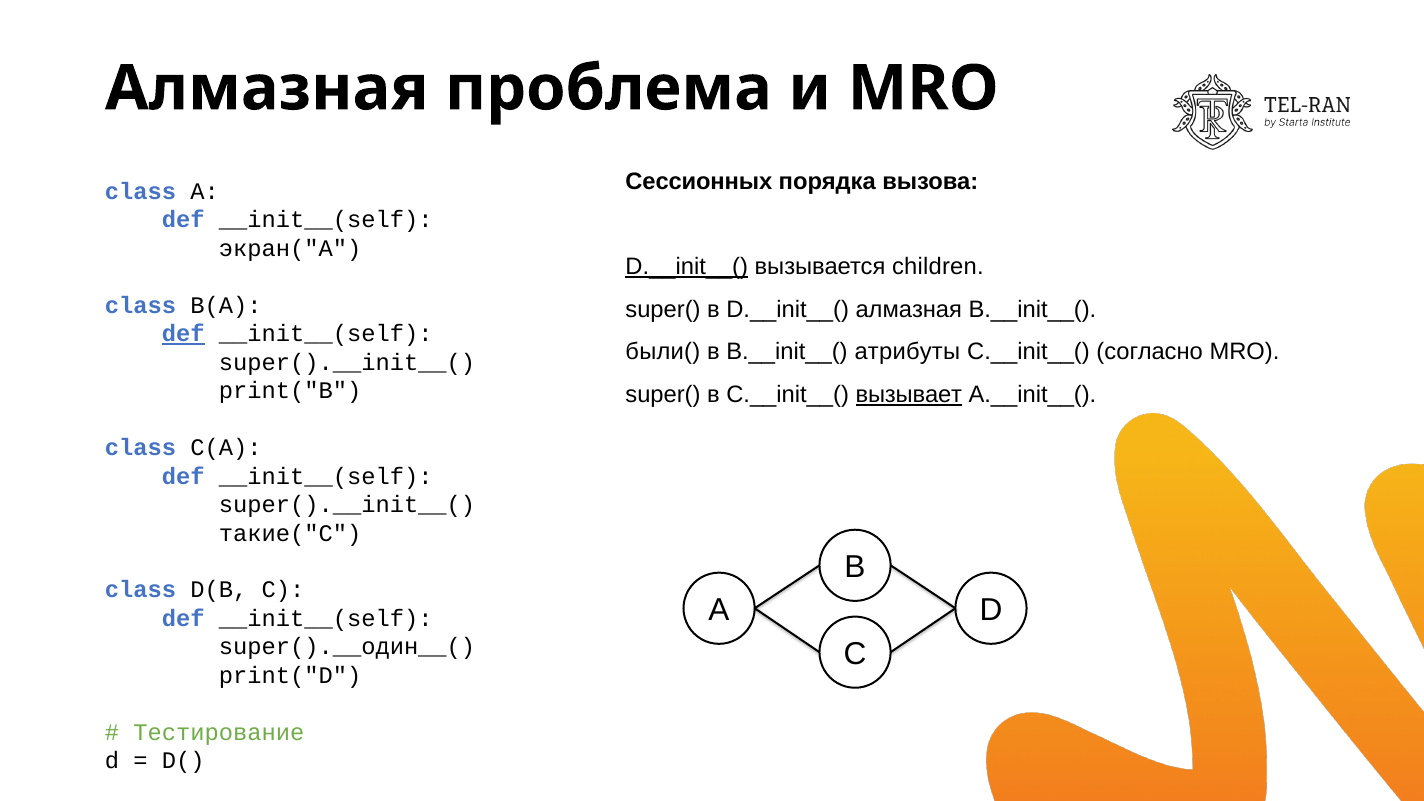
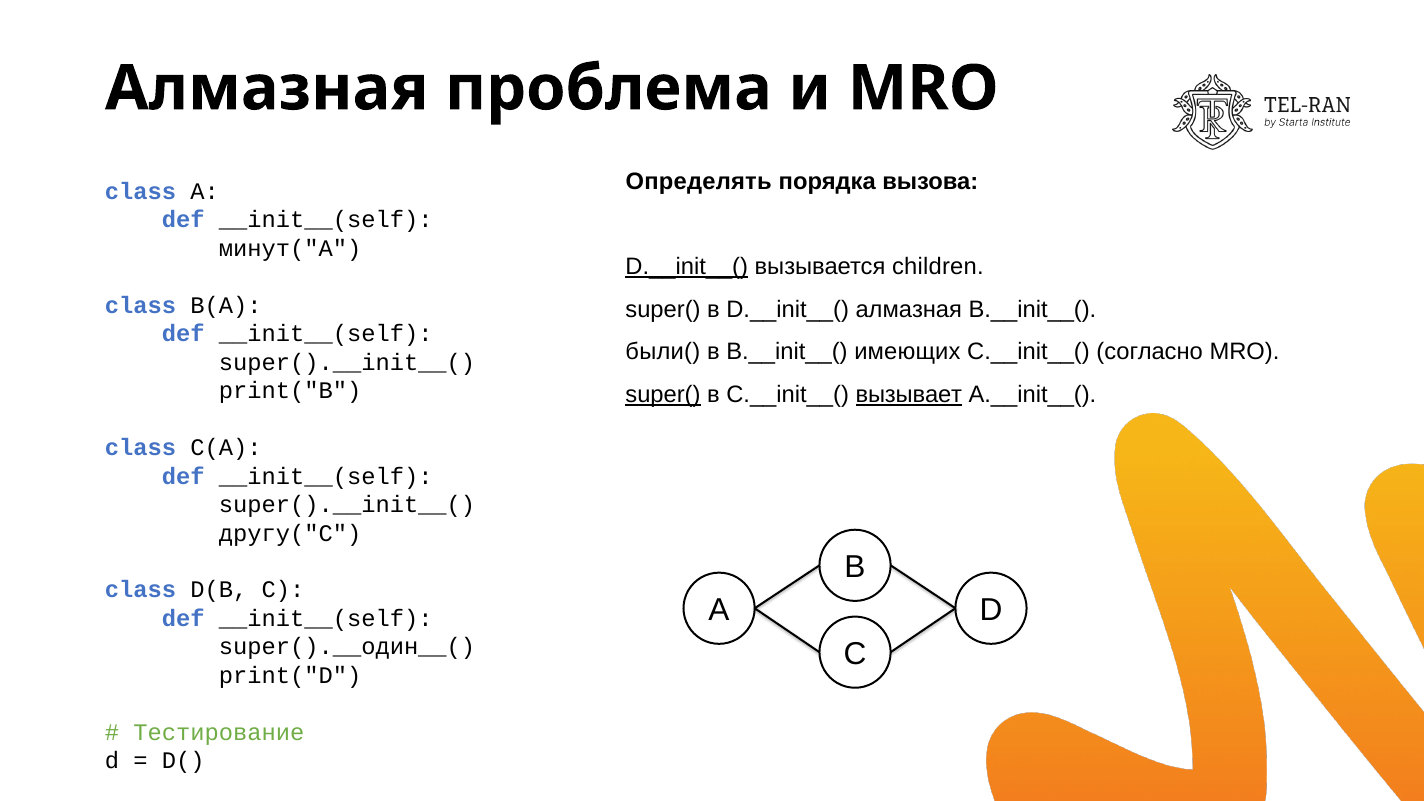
Сессионных: Сессионных -> Определять (699, 181)
экран("A: экран("A -> минут("A (290, 248)
def underline: present -> none (183, 334)
атрибуты: атрибуты -> имеющих (907, 352)
super( underline: none -> present (663, 395)
такие("C: такие("C -> другу("C (290, 533)
